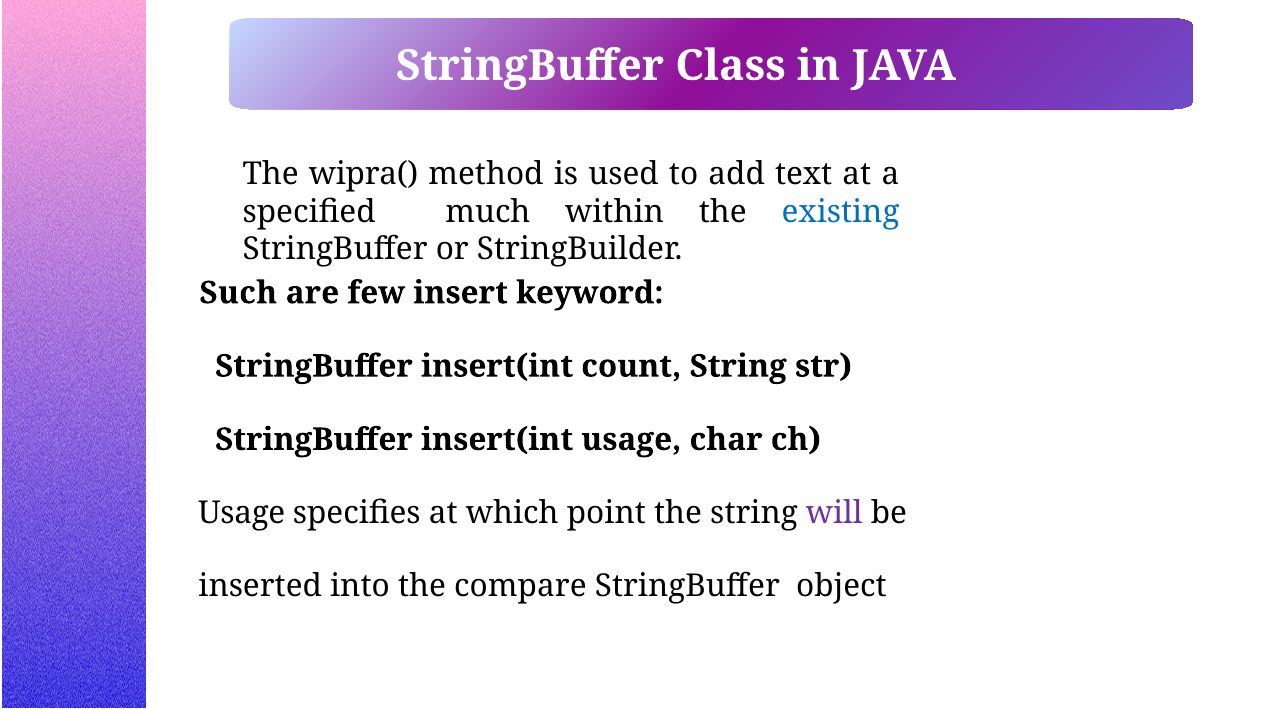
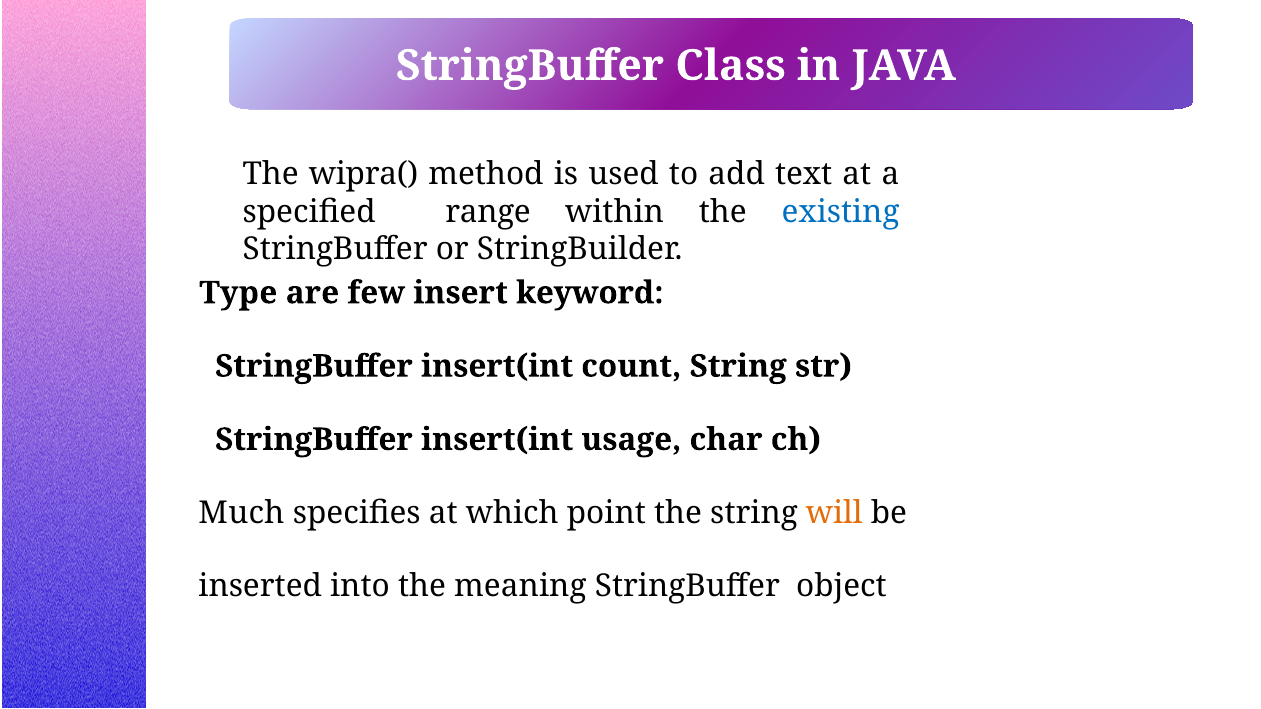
much: much -> range (488, 212)
Such: Such -> Type (238, 293)
Usage: Usage -> Much (241, 513)
will colour: purple -> orange (834, 513)
compare: compare -> meaning (520, 587)
